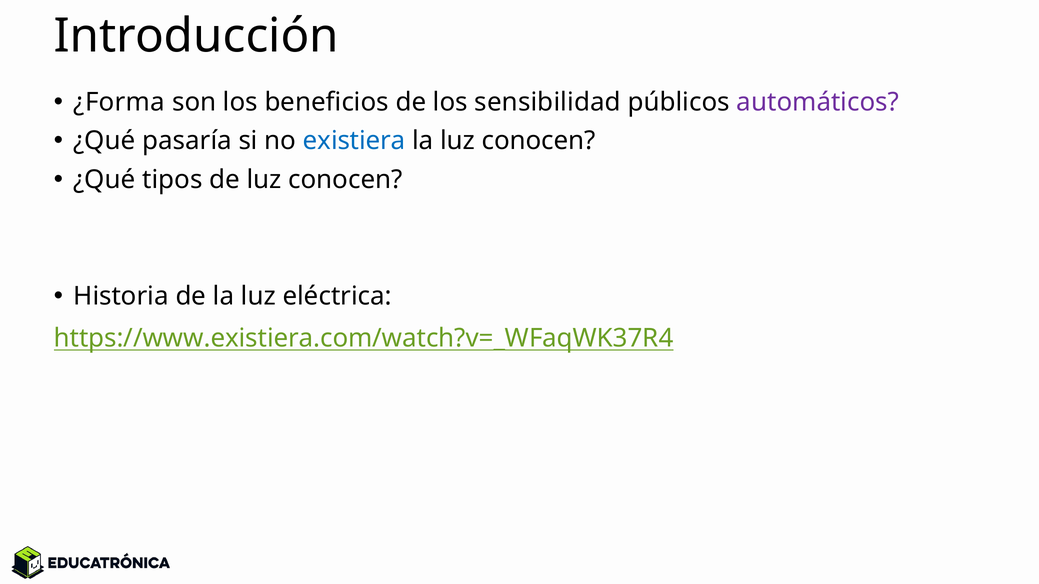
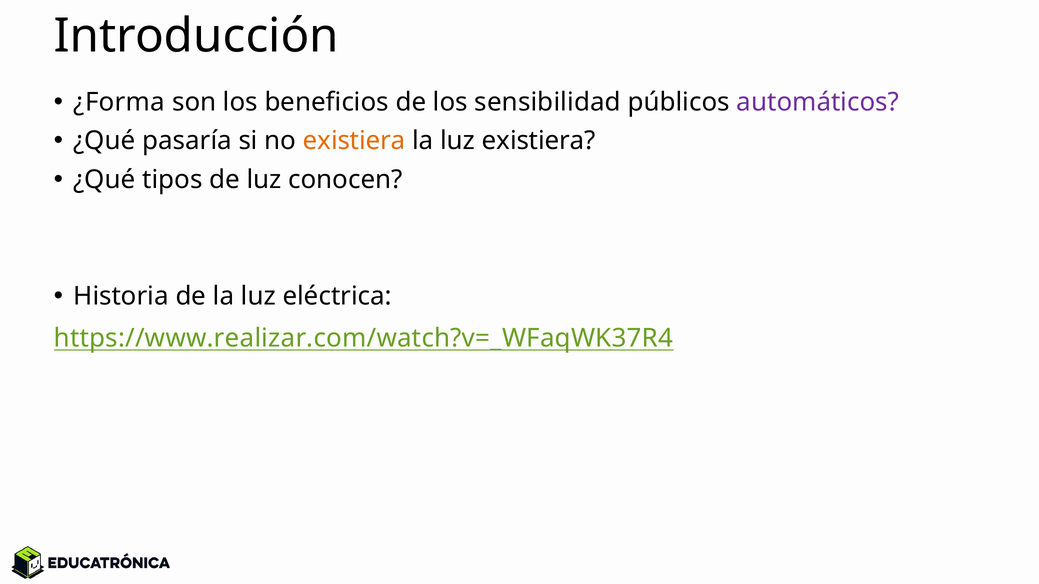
existiera colour: blue -> orange (354, 141)
la luz conocen: conocen -> existiera (539, 141)
https://www.existiera.com/watch?v=_WFaqWK37R4: https://www.existiera.com/watch?v=_WFaqWK37R4 -> https://www.realizar.com/watch?v=_WFaqWK37R4 (363, 338)
